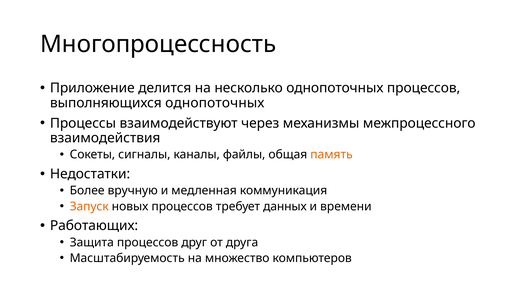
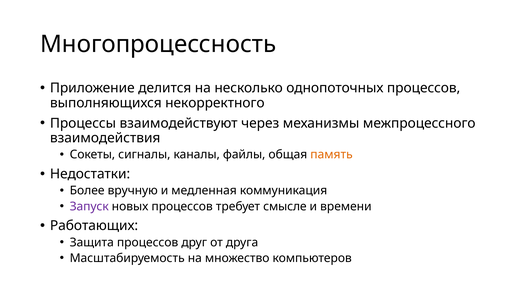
выполняющихся однопоточных: однопоточных -> некорректного (215, 103)
Запуск colour: orange -> purple (89, 206)
данных: данных -> смысле (285, 206)
